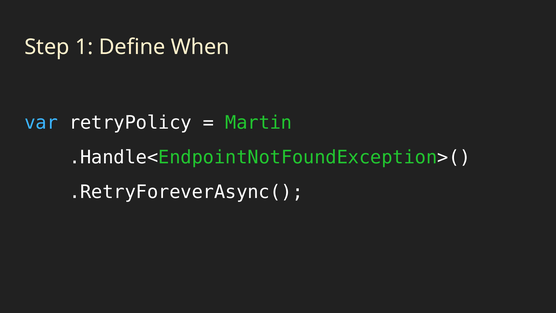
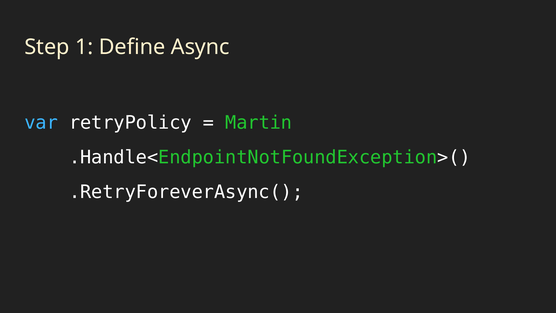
When: When -> Async (200, 47)
